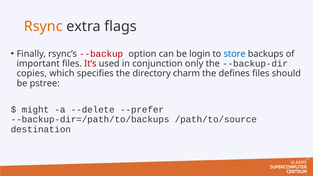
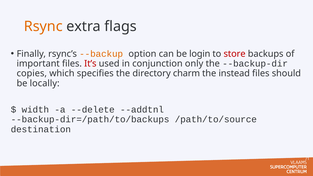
--backup colour: red -> orange (101, 54)
store colour: blue -> red (235, 54)
defines: defines -> instead (234, 73)
pstree: pstree -> locally (45, 83)
might: might -> width (35, 110)
--prefer: --prefer -> --addtnl (142, 110)
